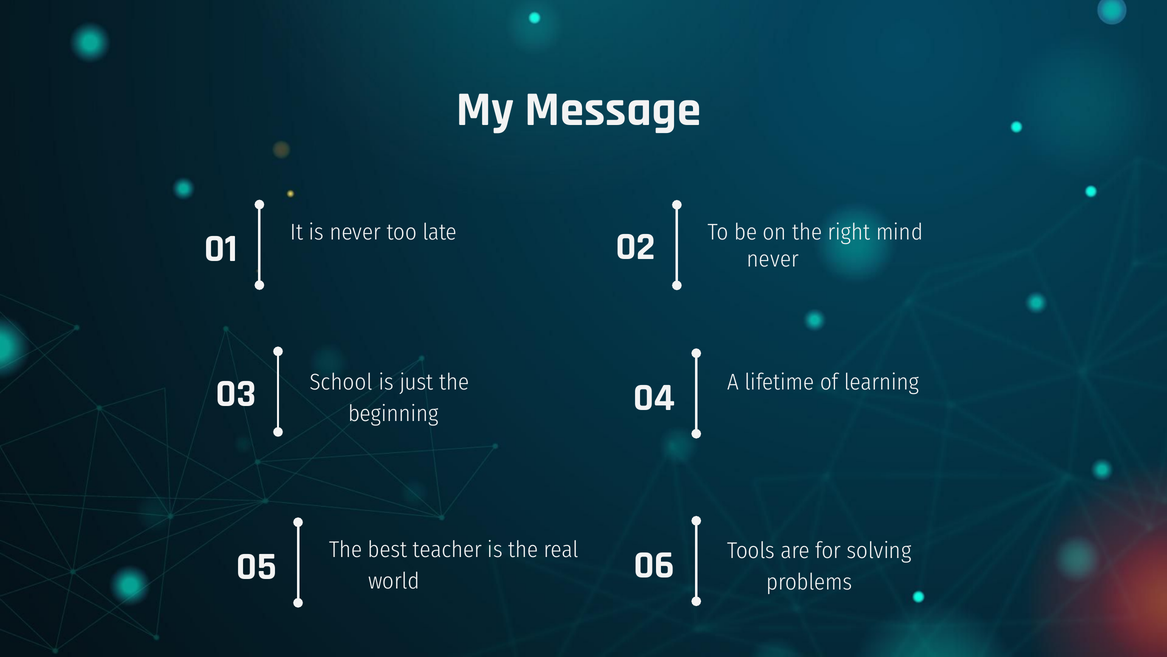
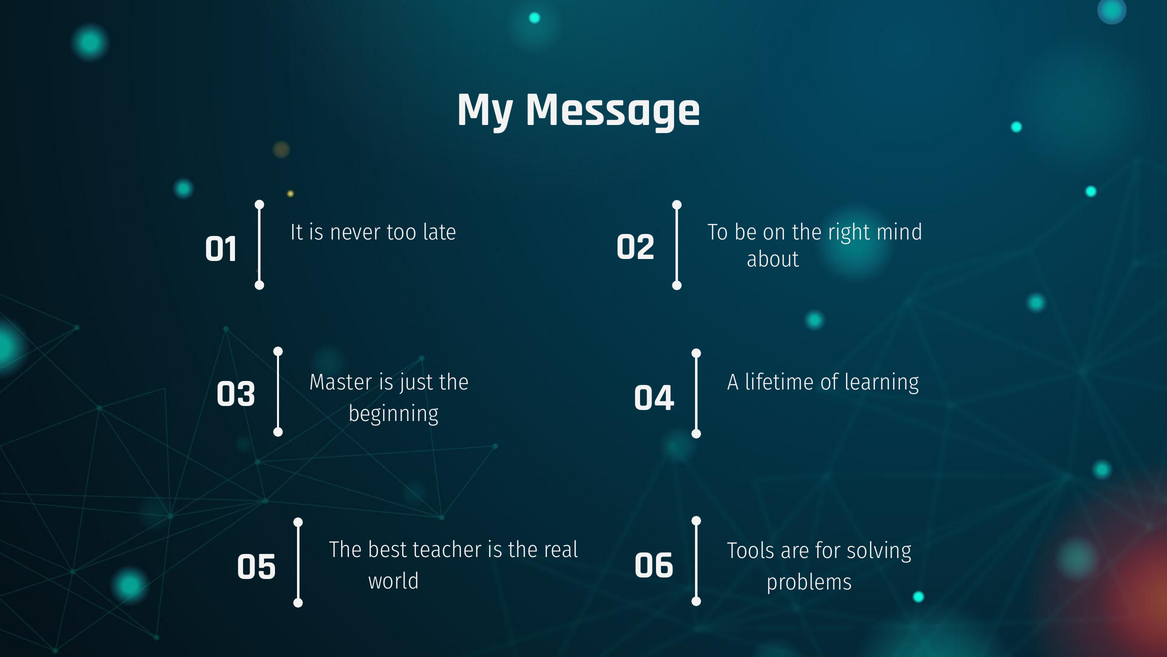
never: never -> about (773, 259)
School: School -> Master (341, 382)
